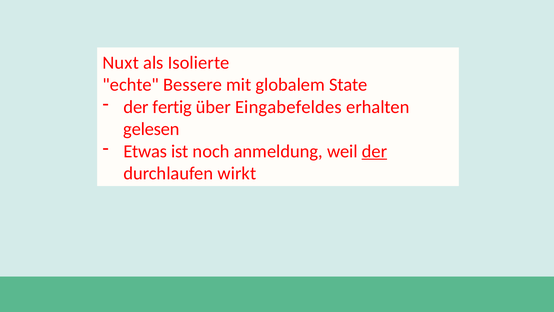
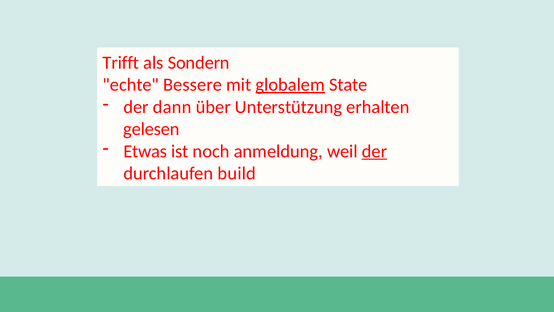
Nuxt: Nuxt -> Trifft (121, 62)
Isolierte: Isolierte -> Sondern (199, 62)
globalem underline: none -> present (290, 85)
fertig: fertig -> dann (172, 107)
Eingabefeldes: Eingabefeldes -> Unterstützung (289, 107)
wirkt: wirkt -> build (237, 173)
